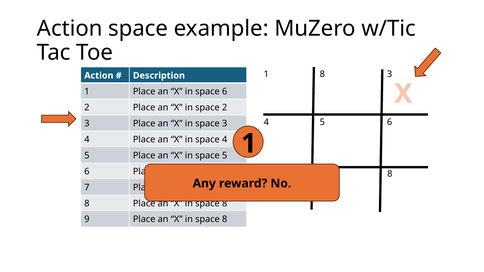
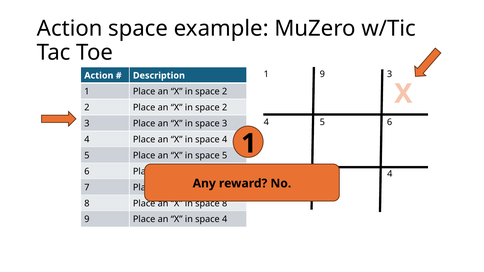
1 8: 8 -> 9 (322, 74)
6: 6 -> 2 (225, 92)
8: 8 -> 4 (390, 174)
8: 8 -> 4 (225, 220)
